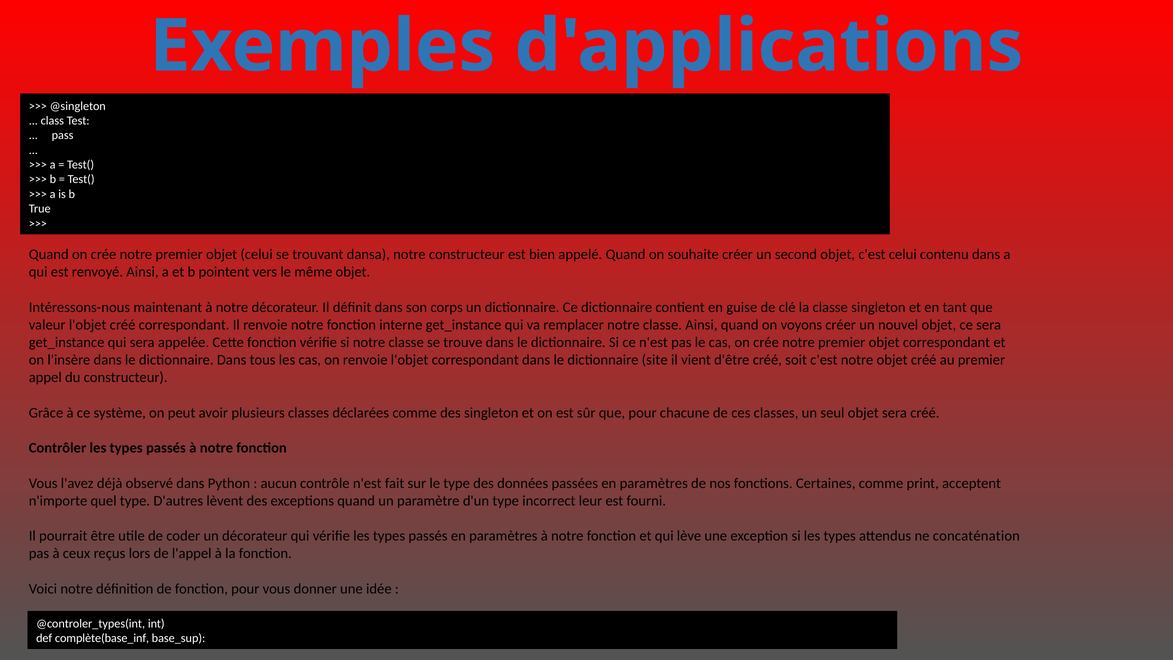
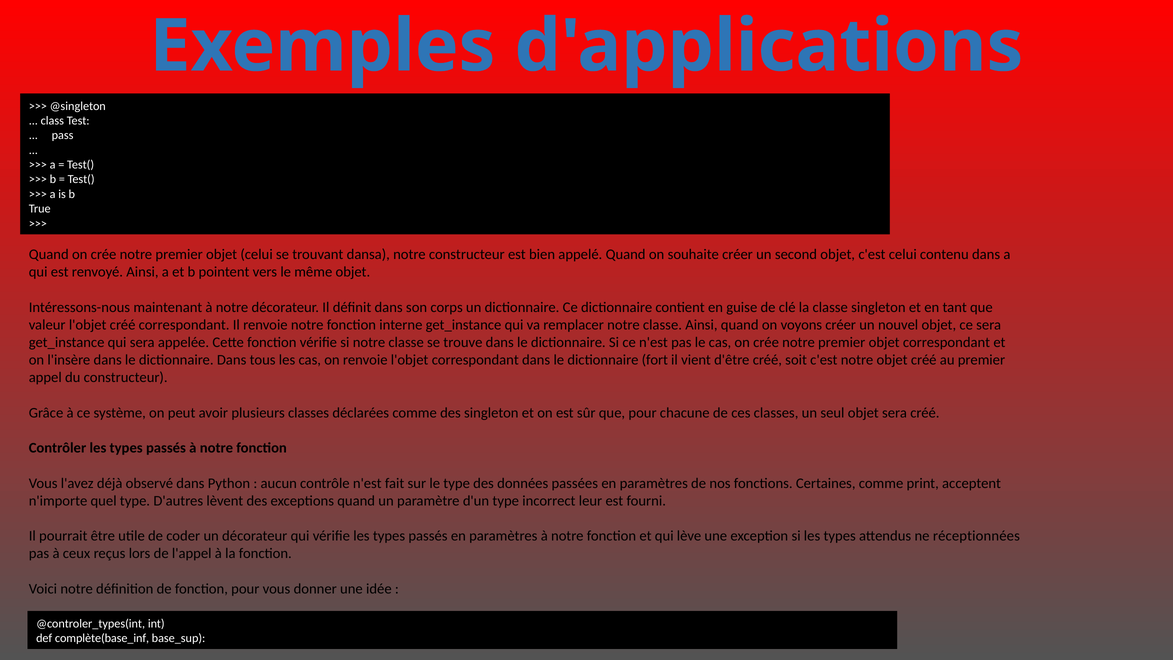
site: site -> fort (655, 360)
concaténation: concaténation -> réceptionnées (976, 536)
